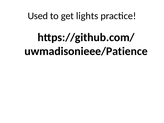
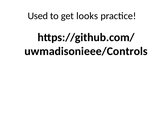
lights: lights -> looks (87, 16)
uwmadisonieee/Patience: uwmadisonieee/Patience -> uwmadisonieee/Controls (86, 51)
